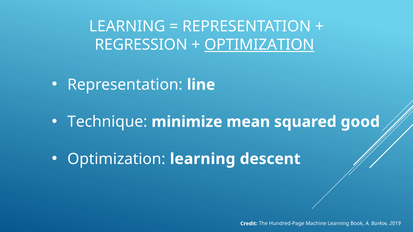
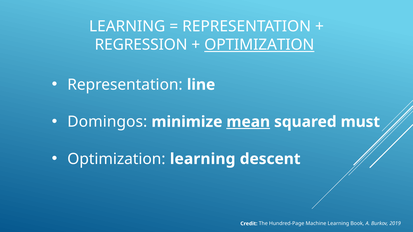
Technique: Technique -> Domingos (107, 122)
mean underline: none -> present (248, 122)
good: good -> must (360, 122)
